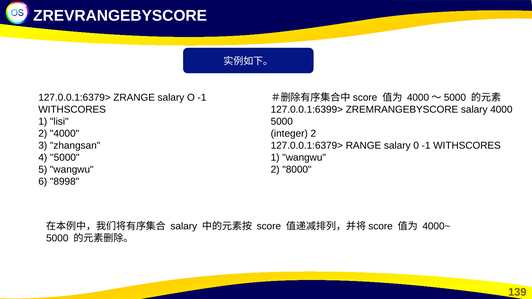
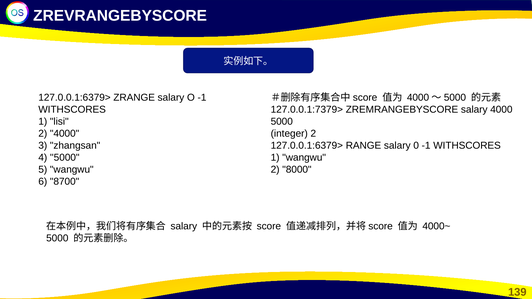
127.0.0.1:6399>: 127.0.0.1:6399> -> 127.0.0.1:7379> (307, 110)
8998: 8998 -> 8700 (65, 182)
